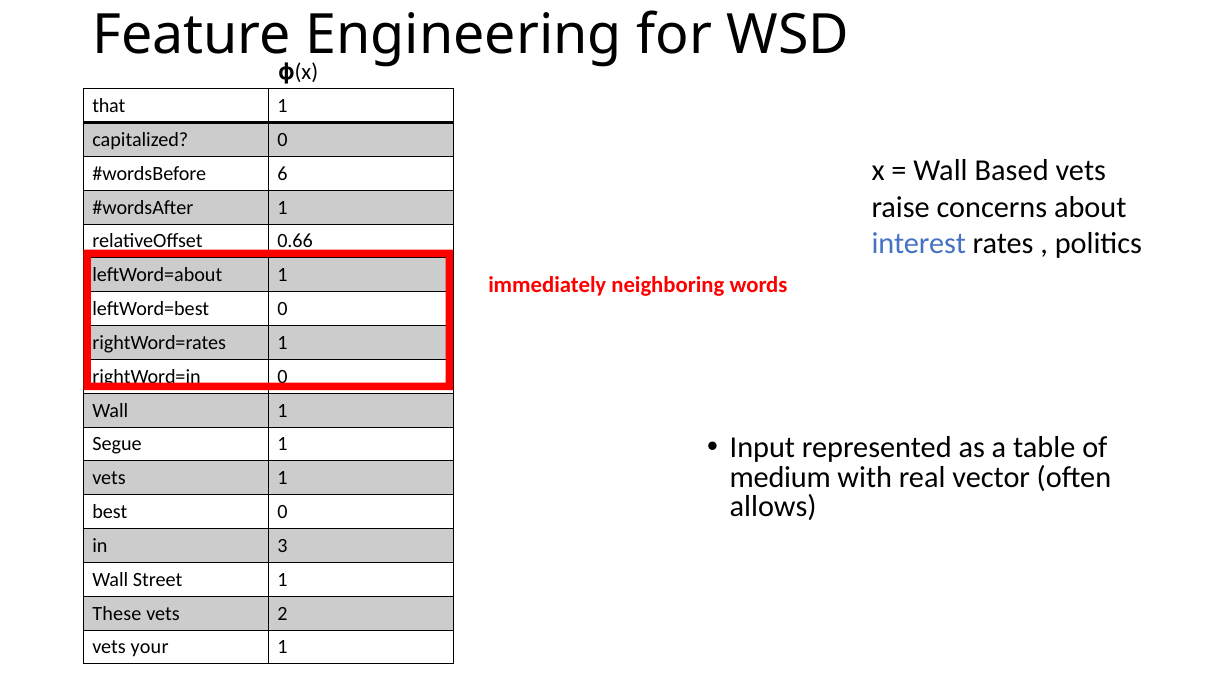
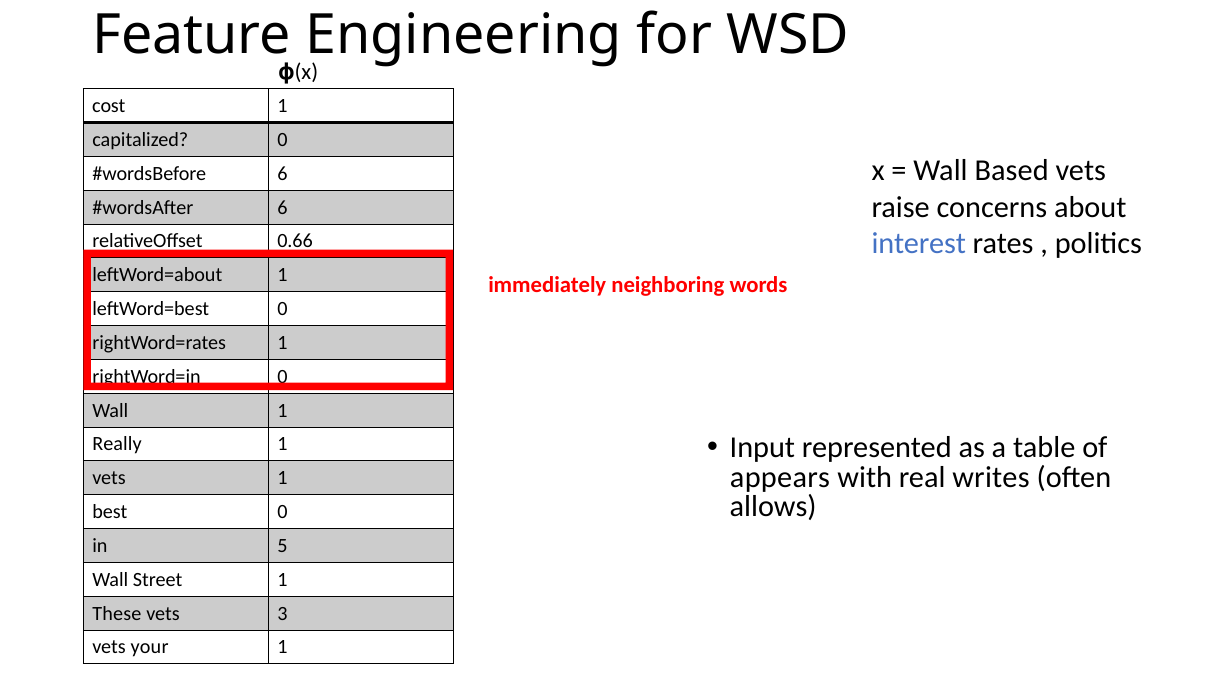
that: that -> cost (109, 106)
1: 1 -> 6 (282, 207)
Segue: Segue -> Really (117, 444)
medium: medium -> appears (780, 477)
vector: vector -> writes (991, 477)
3: 3 -> 5 (282, 545)
2: 2 -> 3 (282, 613)
